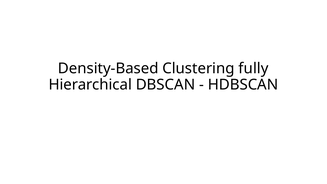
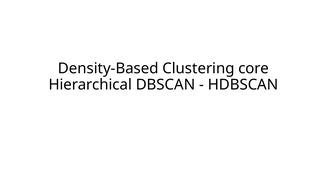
fully: fully -> core (254, 69)
